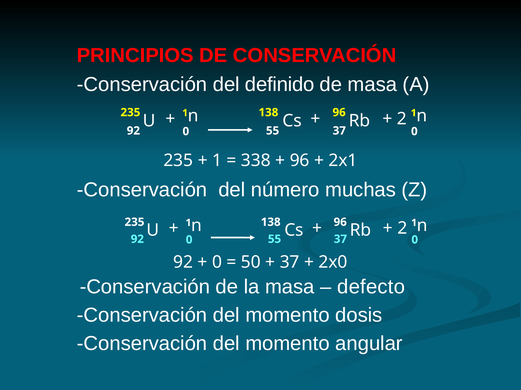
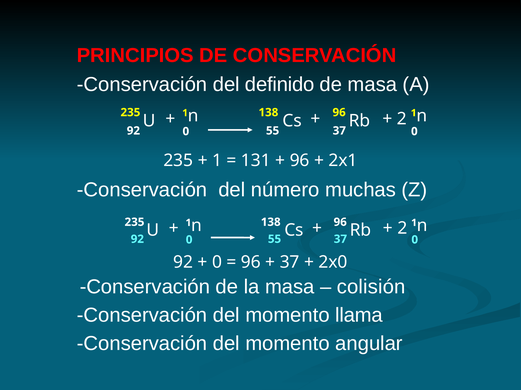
338: 338 -> 131 (256, 161)
50: 50 -> 96 (251, 262)
defecto: defecto -> colisión (371, 287)
dosis: dosis -> llama (359, 316)
